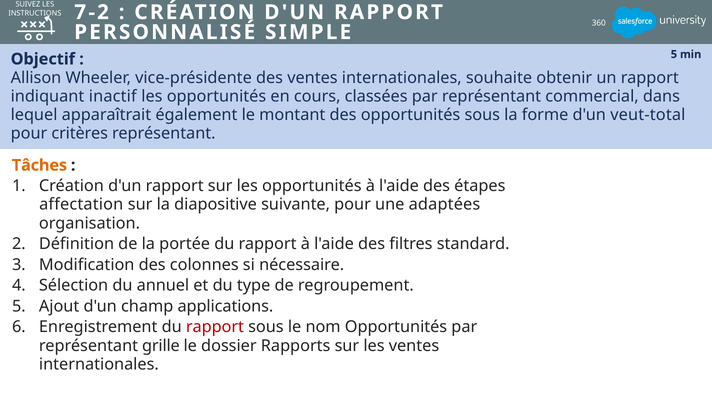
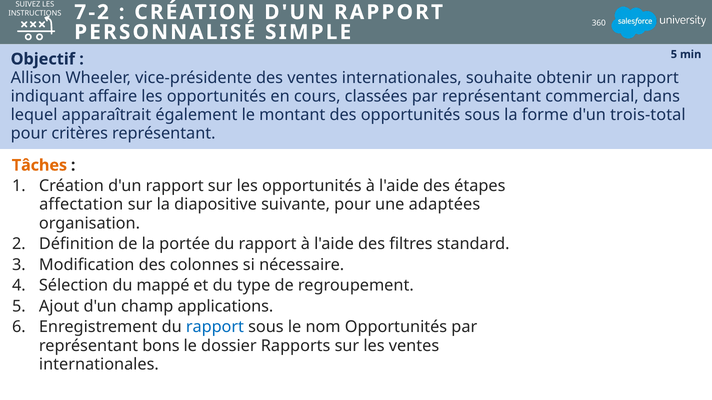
inactif: inactif -> affaire (113, 96)
veut-total: veut-total -> trois-total (648, 115)
annuel: annuel -> mappé (163, 286)
rapport colour: red -> blue (215, 328)
grille: grille -> bons (161, 346)
